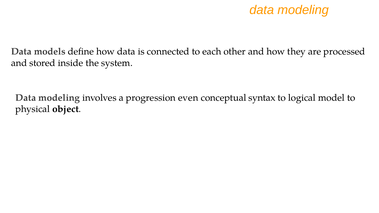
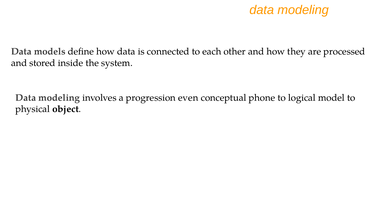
syntax: syntax -> phone (262, 98)
